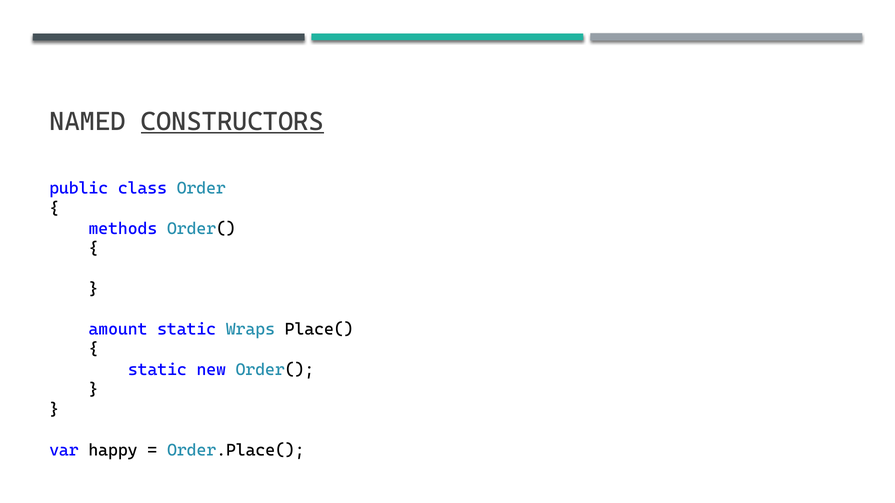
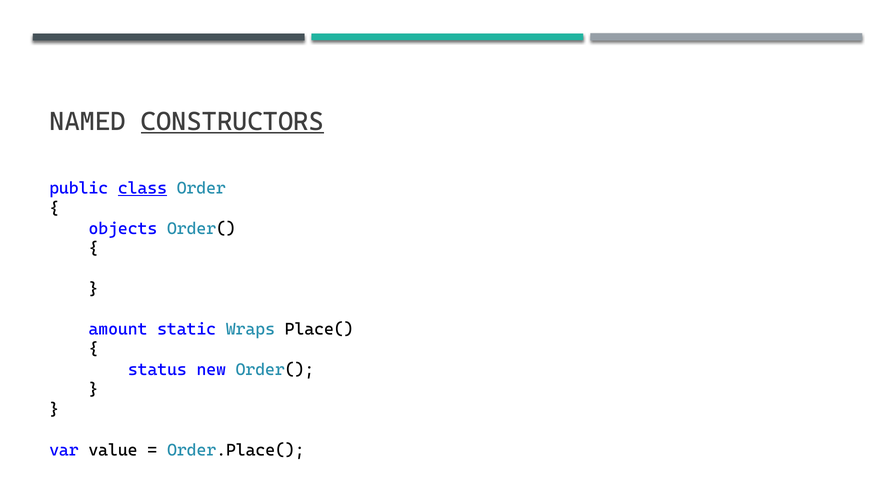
class underline: none -> present (142, 189)
methods: methods -> objects (123, 229)
static: static -> status (157, 370)
happy: happy -> value (113, 450)
